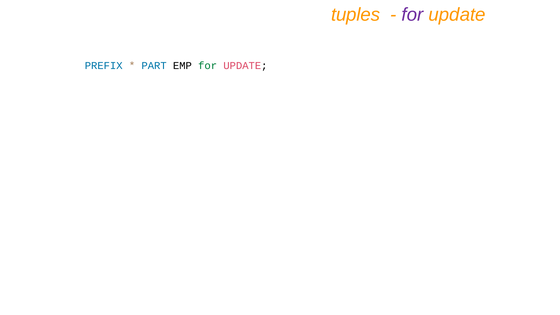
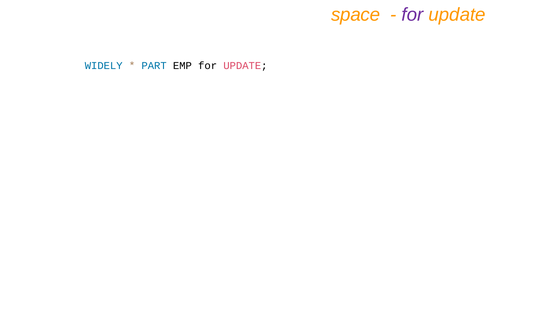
tuples: tuples -> space (356, 15)
PREFIX: PREFIX -> WIDELY (104, 66)
for colour: green -> black (208, 66)
